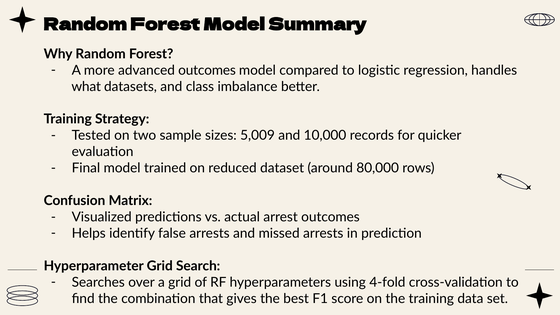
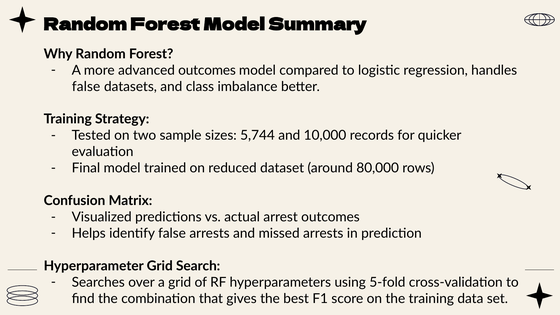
what: what -> false (86, 87)
5,009: 5,009 -> 5,744 (257, 135)
4-fold: 4-fold -> 5-fold (387, 282)
